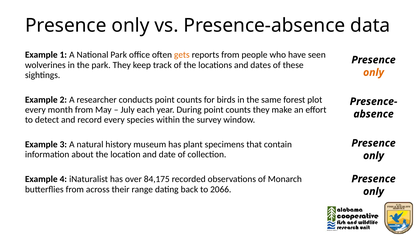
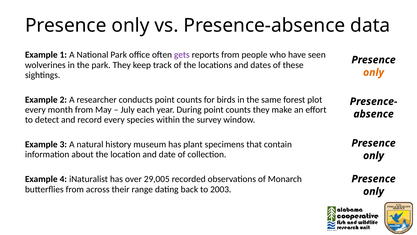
gets colour: orange -> purple (182, 55)
84,175: 84,175 -> 29,005 (157, 179)
2066: 2066 -> 2003 (221, 189)
